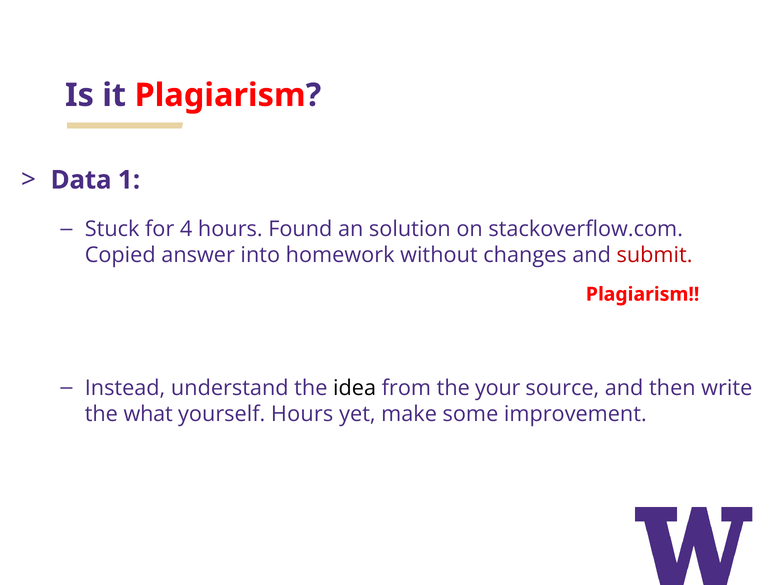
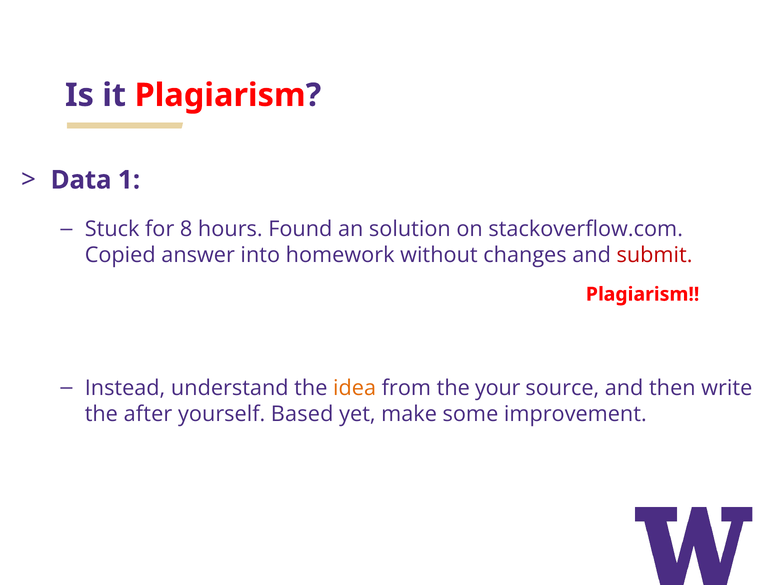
4: 4 -> 8 (186, 229)
idea colour: black -> orange (355, 388)
what: what -> after (148, 414)
yourself Hours: Hours -> Based (302, 414)
